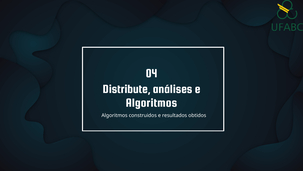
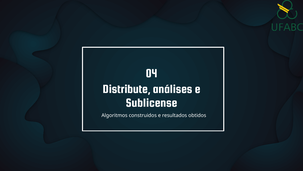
Algoritmos: Algoritmos -> Sublicense (151, 102)
